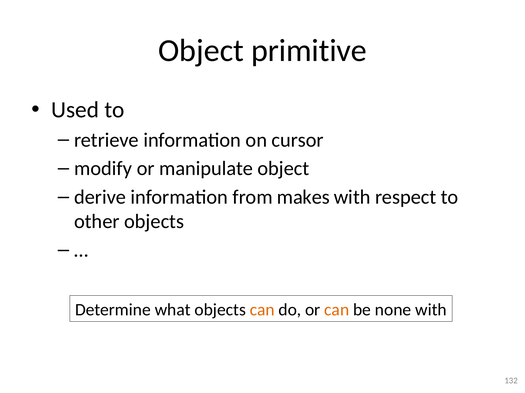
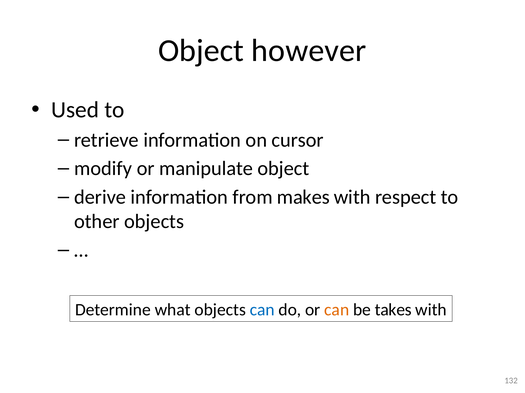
primitive: primitive -> however (309, 51)
can colour: orange -> blue (262, 310)
none: none -> takes (393, 310)
